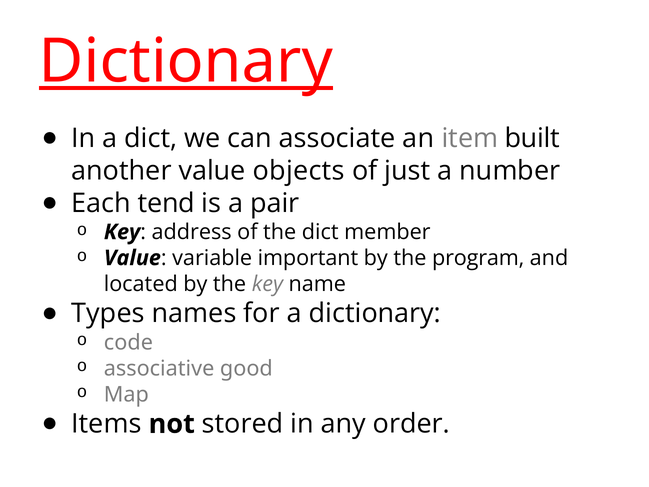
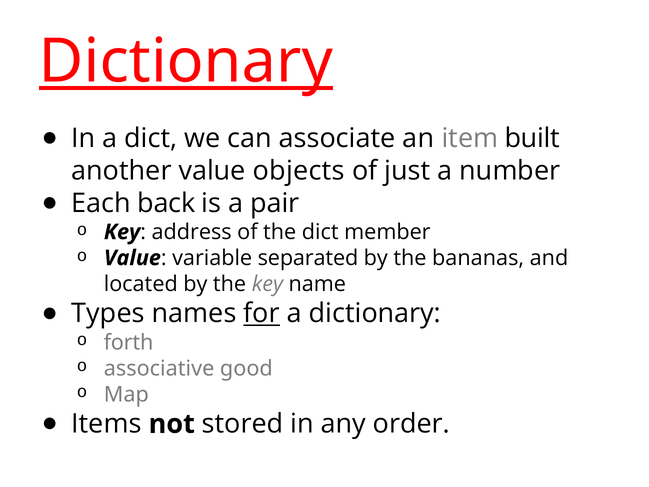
tend: tend -> back (166, 203)
important: important -> separated (308, 258)
program: program -> bananas (478, 258)
for underline: none -> present (262, 313)
code: code -> forth (129, 342)
